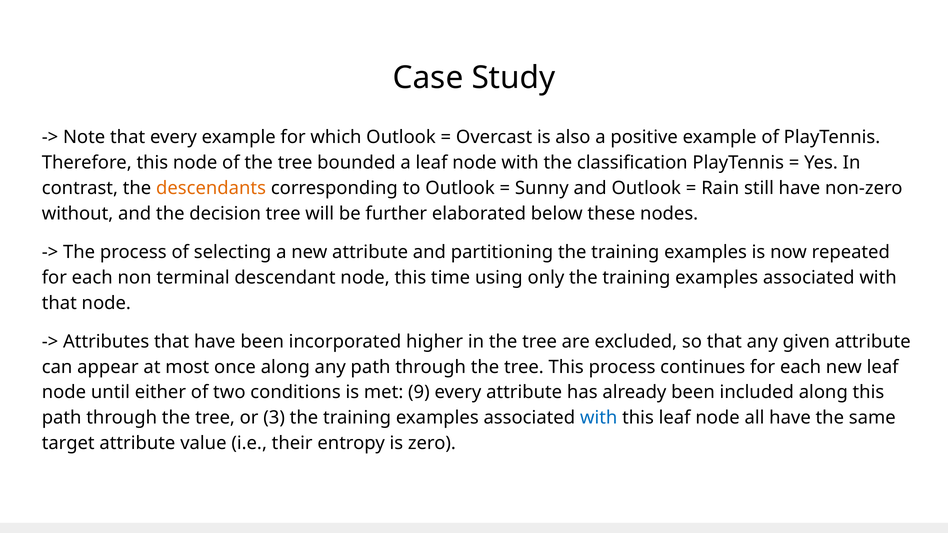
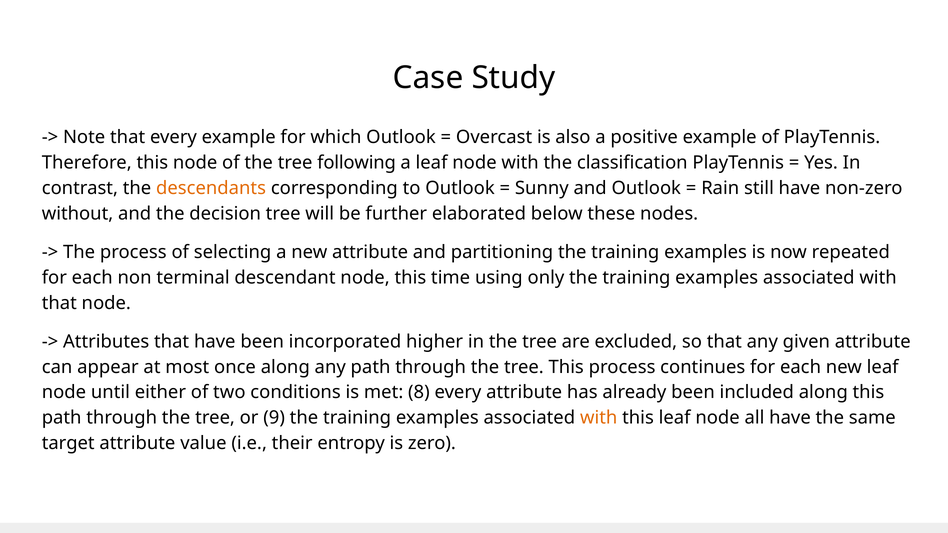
bounded: bounded -> following (357, 163)
9: 9 -> 8 (419, 393)
3: 3 -> 9 (274, 418)
with colour: blue -> orange (599, 418)
